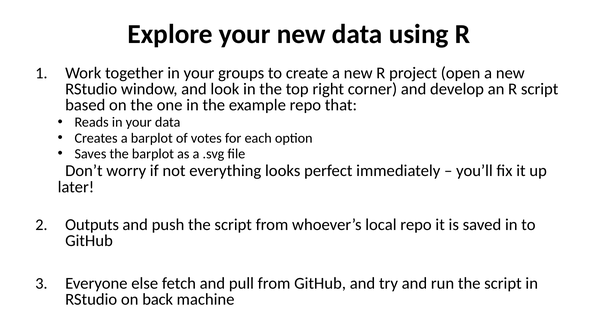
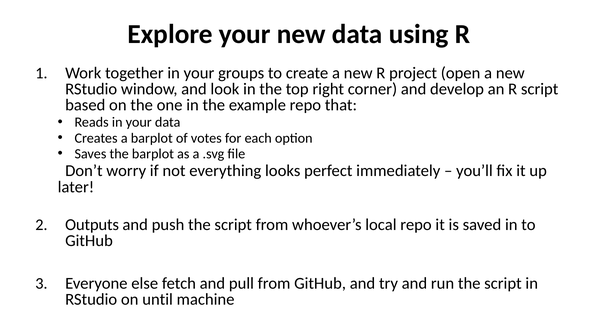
back: back -> until (158, 300)
